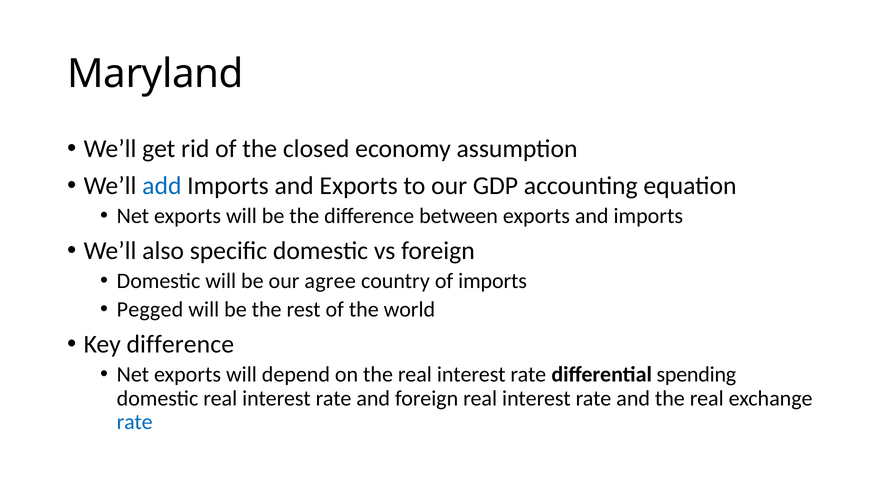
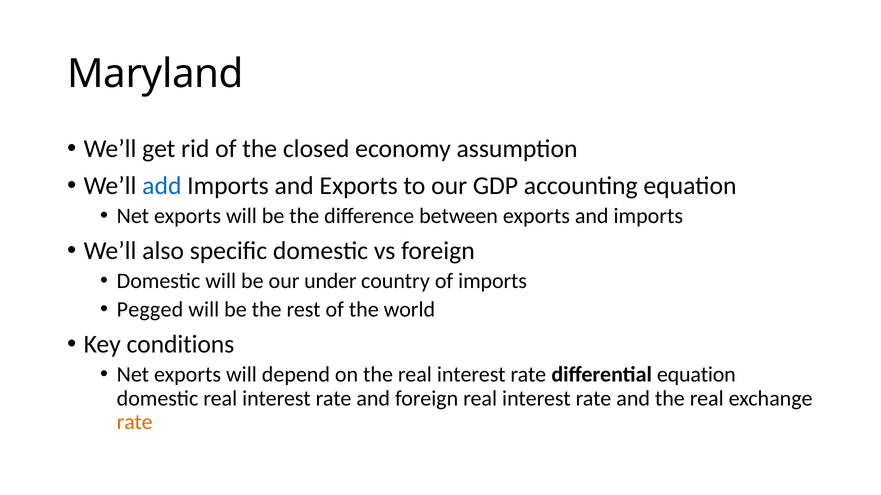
agree: agree -> under (330, 281)
Key difference: difference -> conditions (180, 345)
differential spending: spending -> equation (696, 375)
rate colour: blue -> orange (135, 423)
